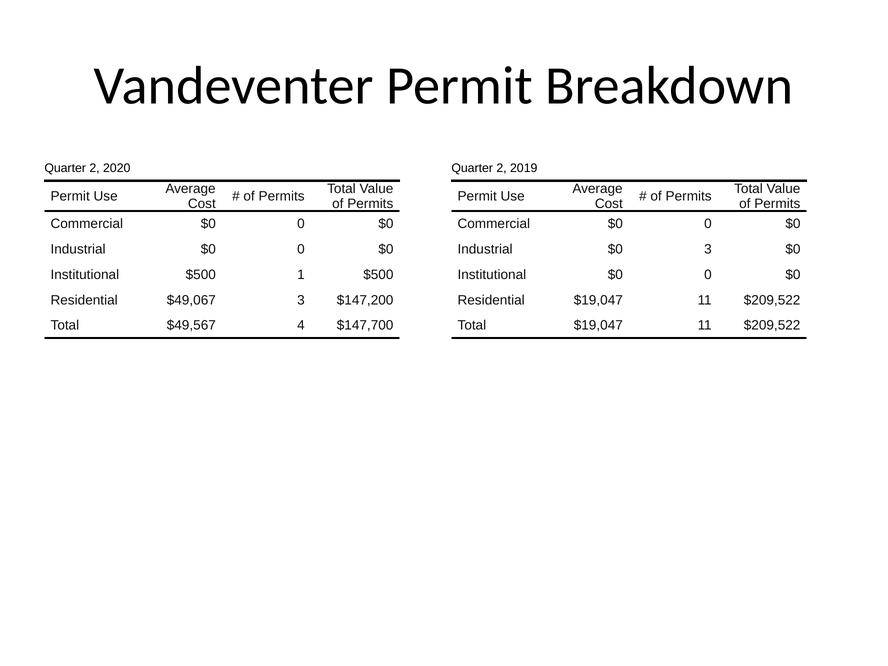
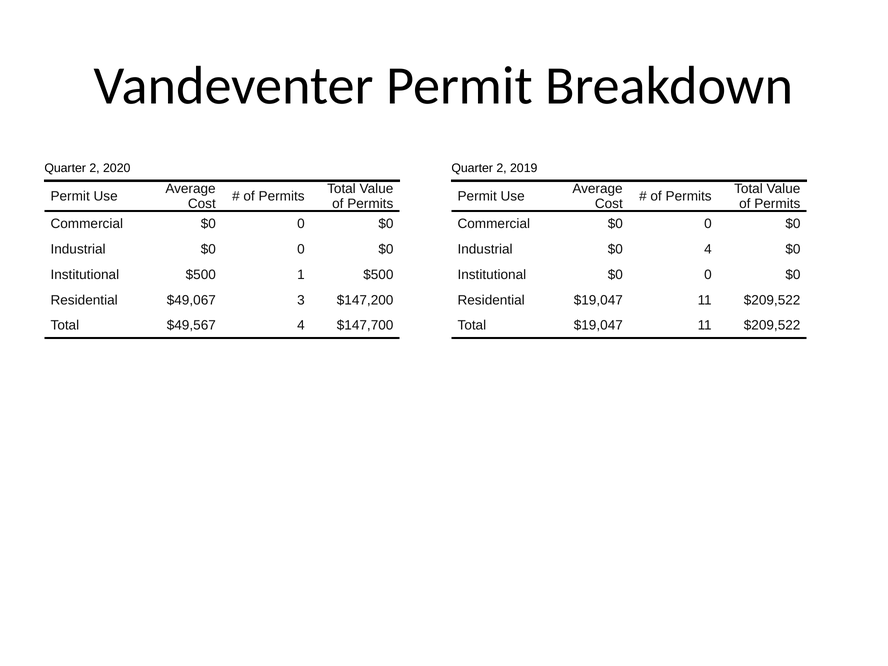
$0 3: 3 -> 4 (708, 249)
